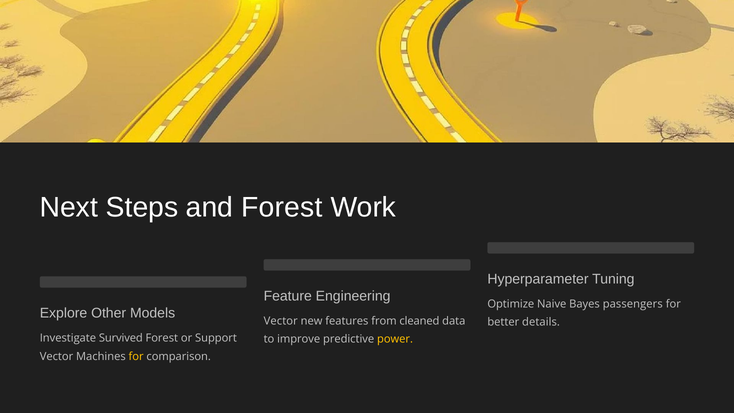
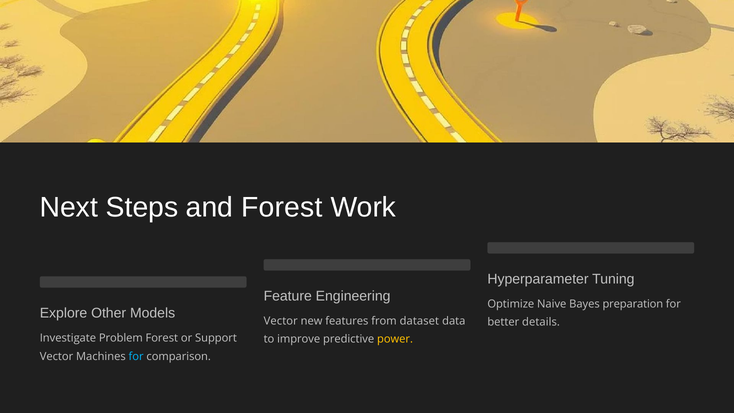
passengers: passengers -> preparation (633, 304)
cleaned: cleaned -> dataset (419, 321)
Survived: Survived -> Problem (121, 338)
for colour: yellow -> light blue (136, 356)
